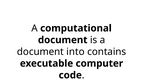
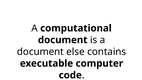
into: into -> else (75, 52)
